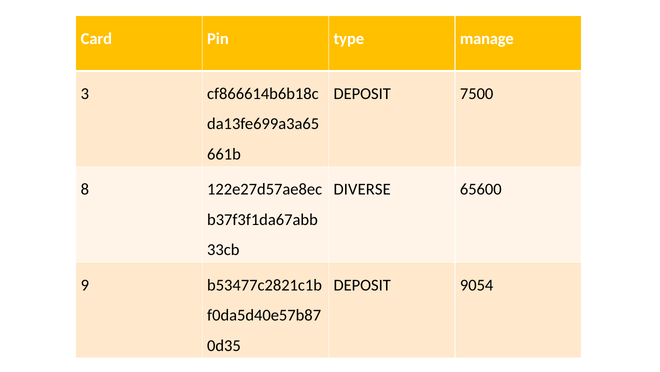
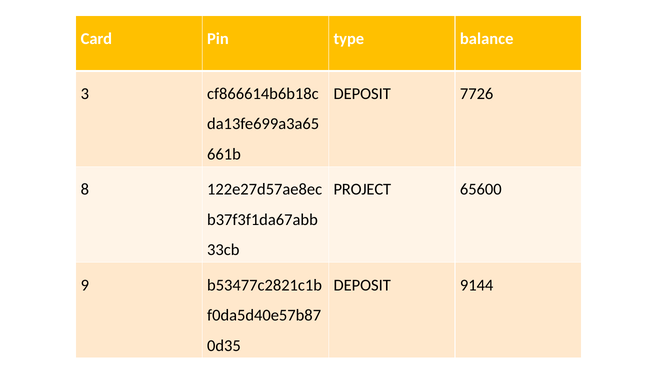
manage: manage -> balance (487, 39)
7500: 7500 -> 7726 (477, 93)
DIVERSE: DIVERSE -> PROJECT (362, 189)
9054: 9054 -> 9144 (477, 285)
